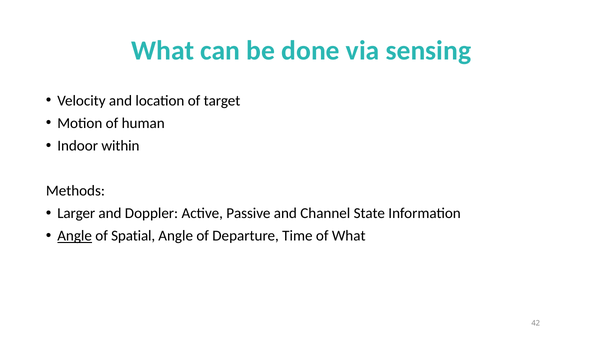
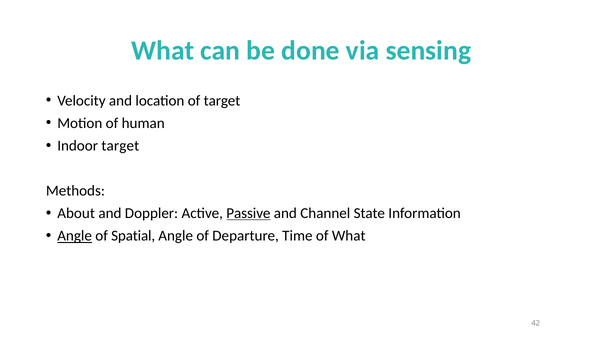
Indoor within: within -> target (120, 146)
Larger: Larger -> About (76, 213)
Passive underline: none -> present (248, 213)
